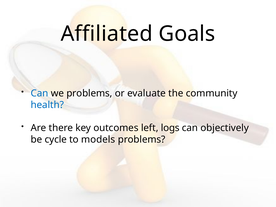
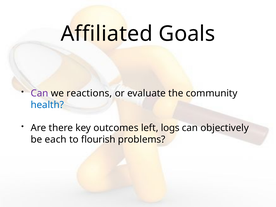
Can colour: blue -> purple (40, 93)
we problems: problems -> reactions (89, 93)
cycle: cycle -> each (56, 140)
models: models -> flourish (98, 140)
